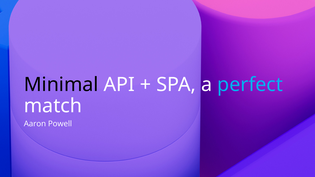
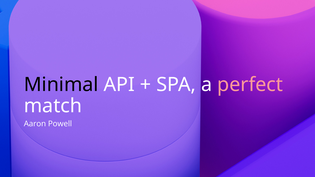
perfect colour: light blue -> pink (250, 85)
